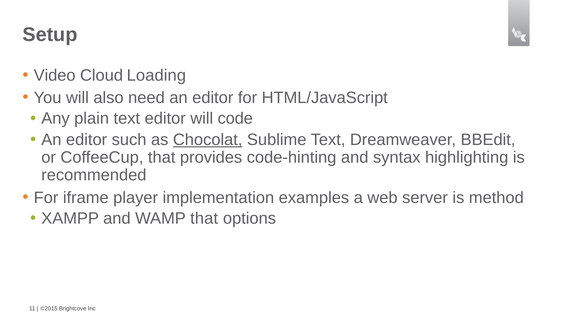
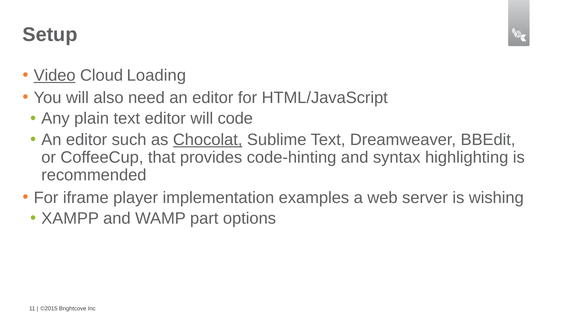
Video underline: none -> present (55, 76)
method: method -> wishing (496, 198)
WAMP that: that -> part (204, 219)
